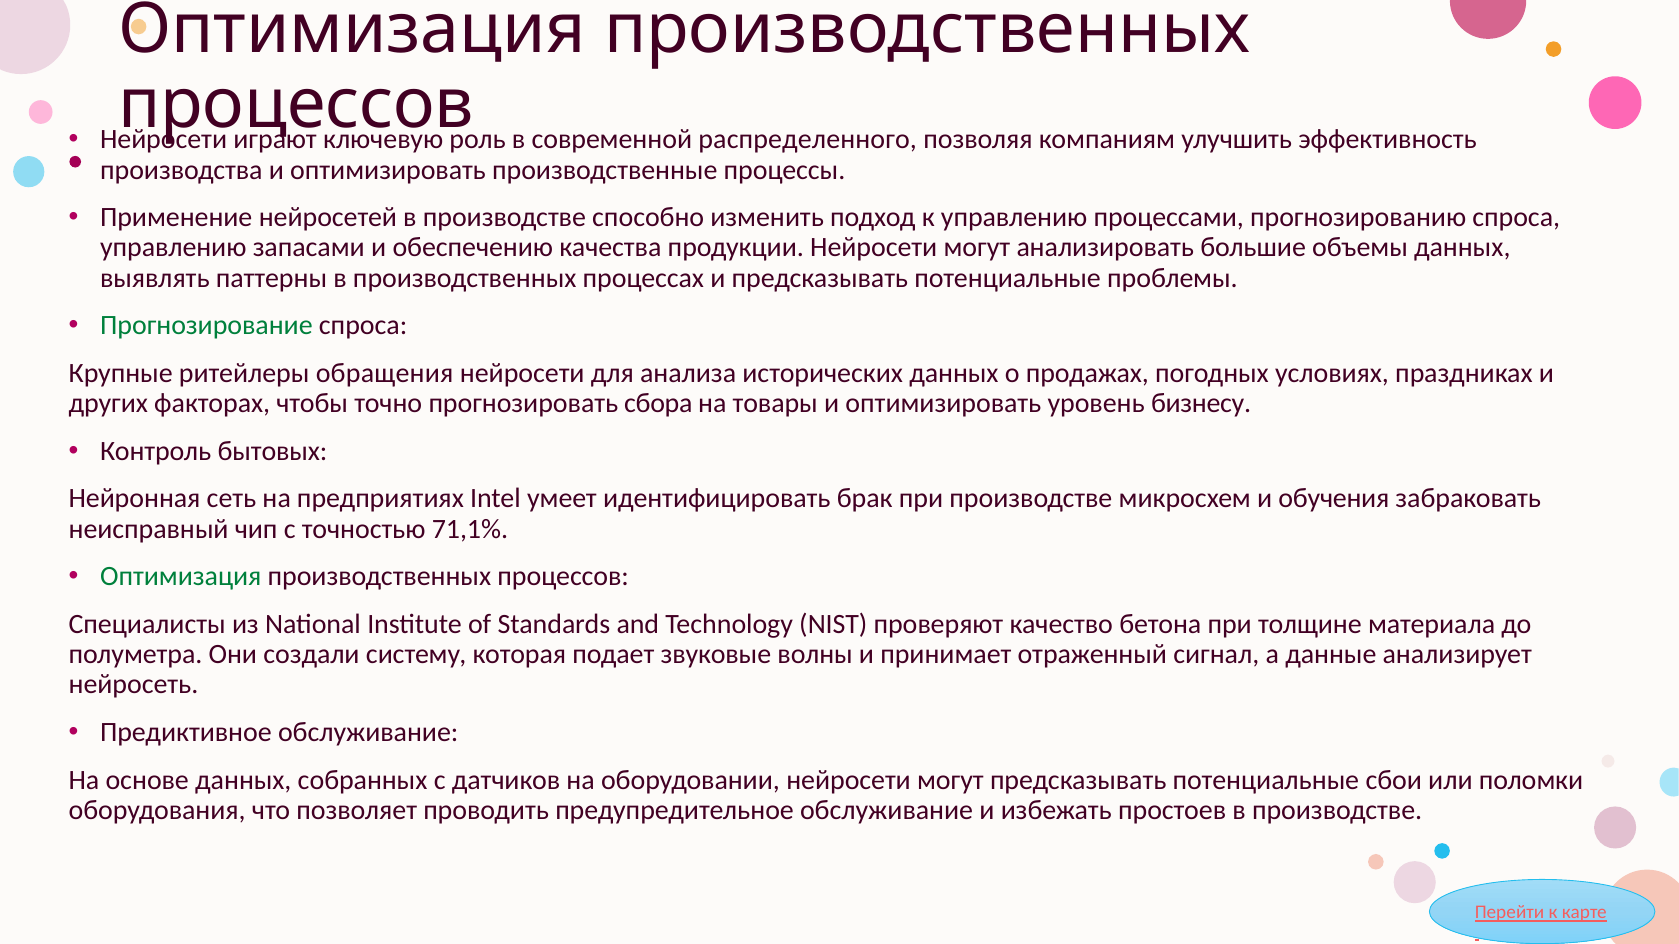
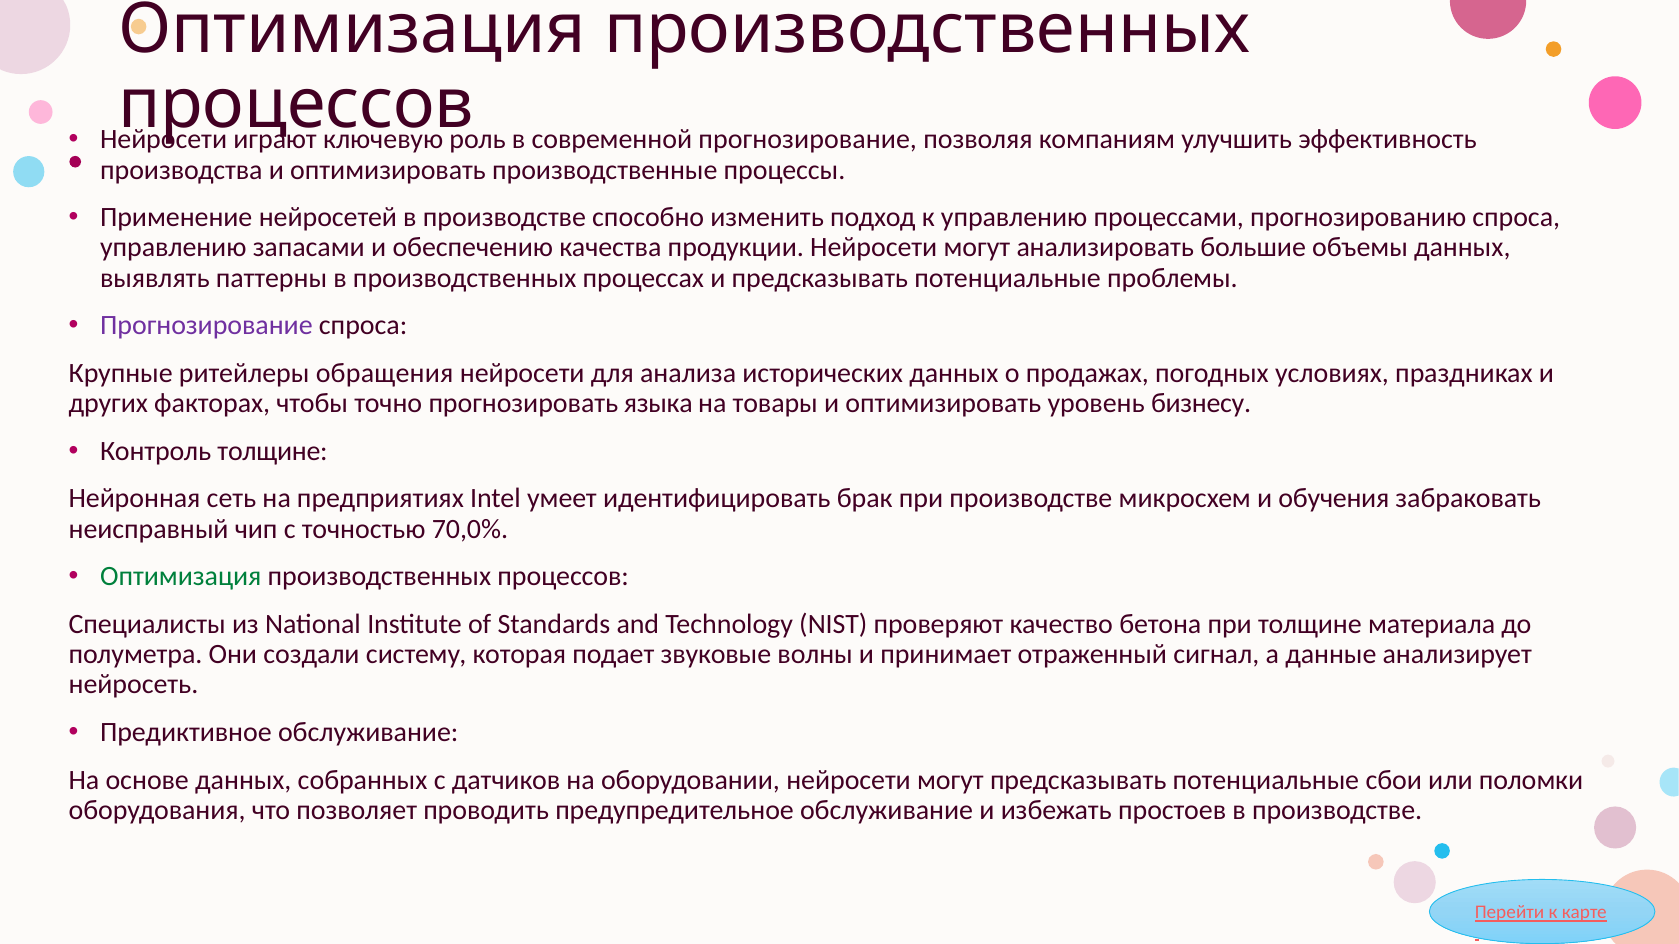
современной распределенного: распределенного -> прогнозирование (808, 140)
Прогнозирование colour: green -> purple (206, 326)
сбора: сбора -> языка (658, 404)
Контроль бытовых: бытовых -> толщине (273, 451)
71,1%: 71,1% -> 70,0% (470, 529)
